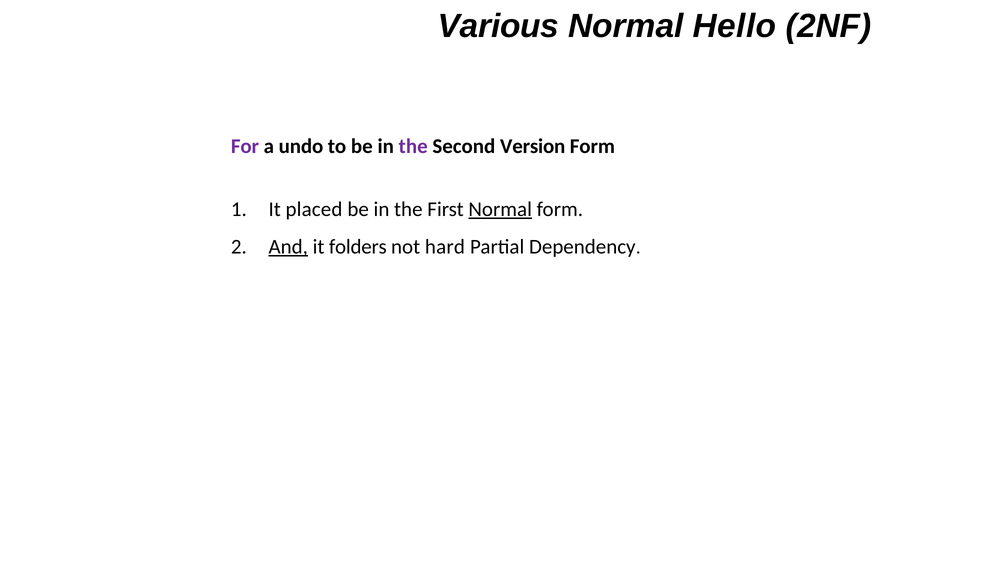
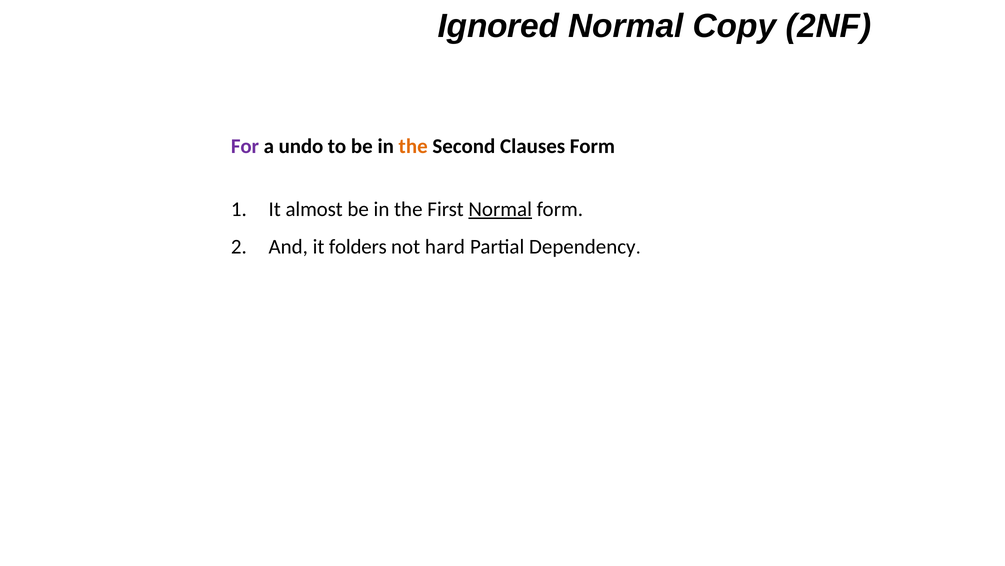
Various: Various -> Ignored (498, 26)
Hello: Hello -> Copy (735, 26)
the colour: purple -> orange (413, 146)
Version: Version -> Clauses (533, 146)
placed: placed -> almost (314, 209)
And underline: present -> none (288, 247)
